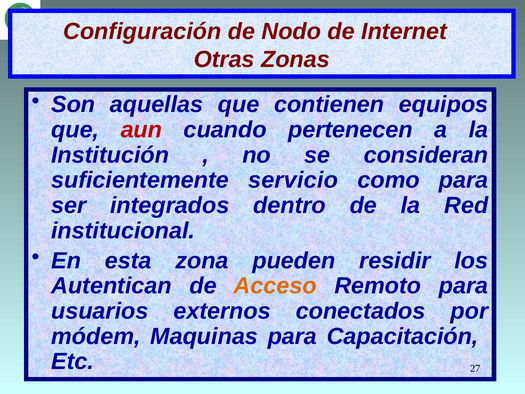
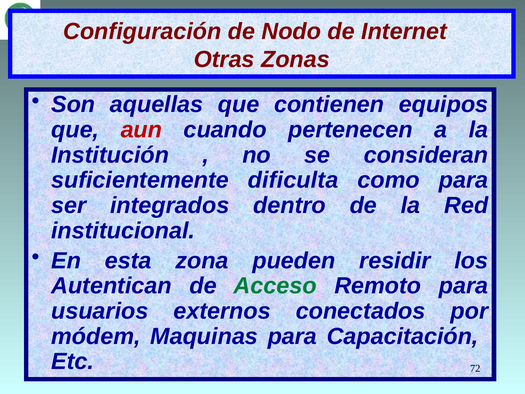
servicio: servicio -> dificulta (293, 180)
Acceso colour: orange -> green (275, 286)
27: 27 -> 72 (475, 368)
